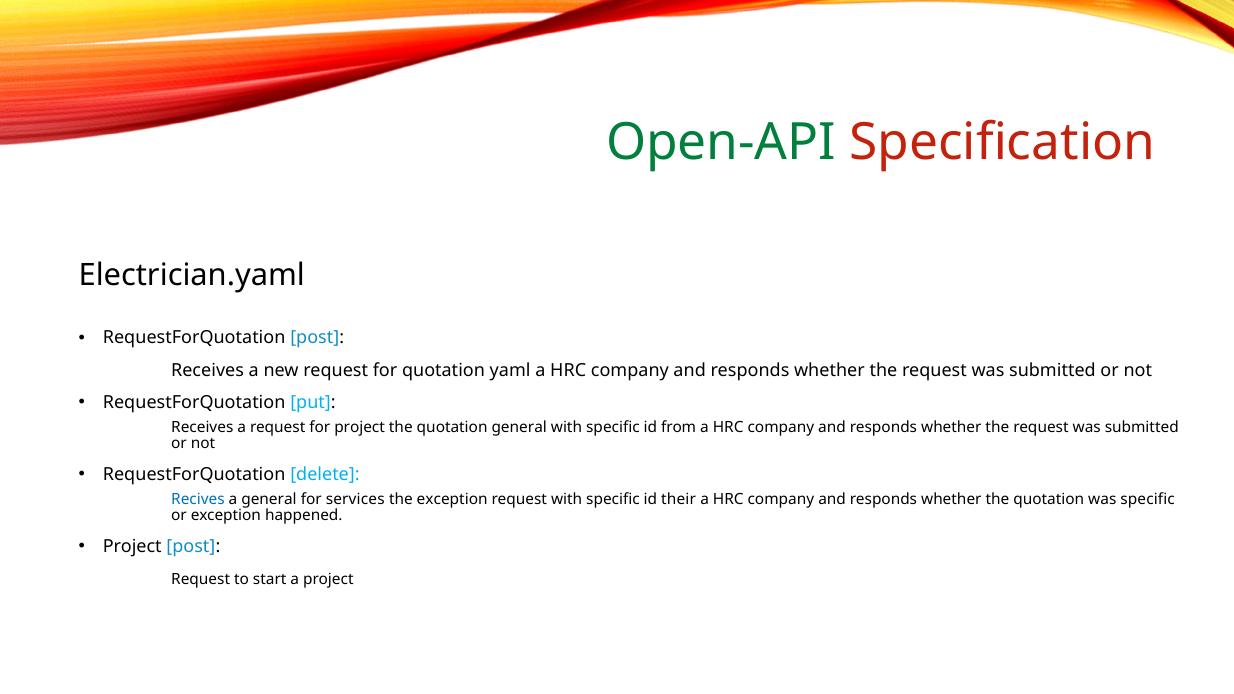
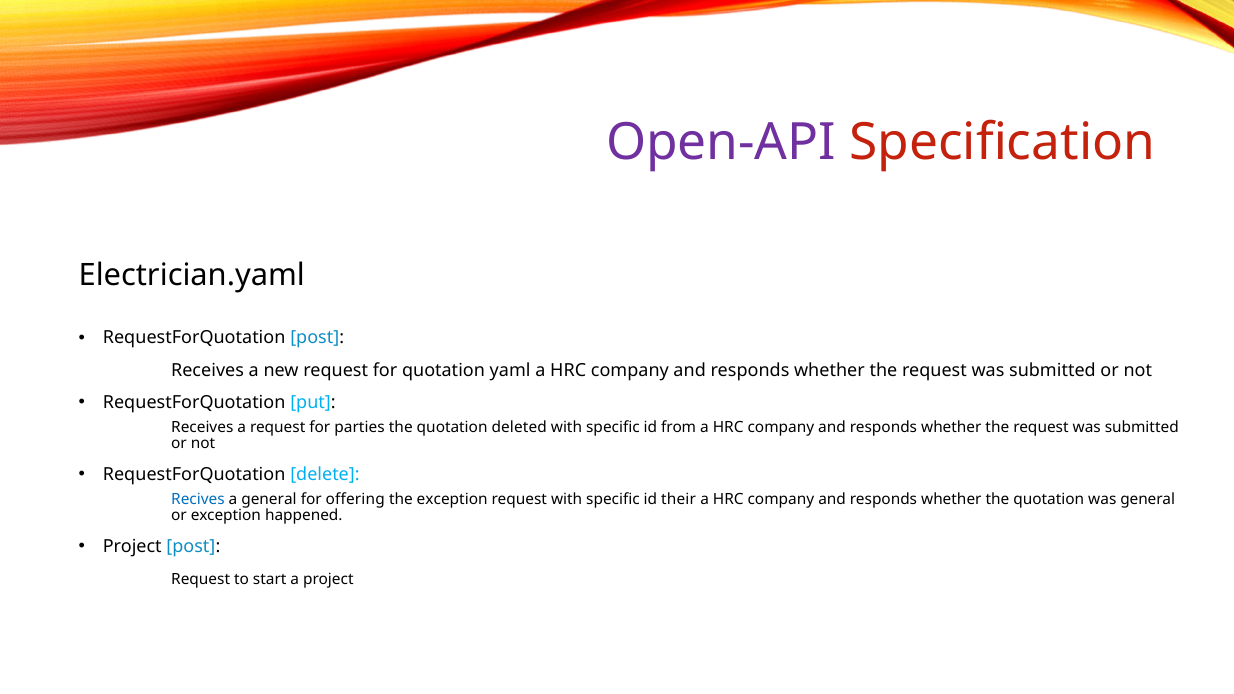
Open-API colour: green -> purple (721, 143)
for project: project -> parties (360, 427)
quotation general: general -> deleted (519, 427)
services: services -> offering (355, 499)
was specific: specific -> general (1148, 499)
